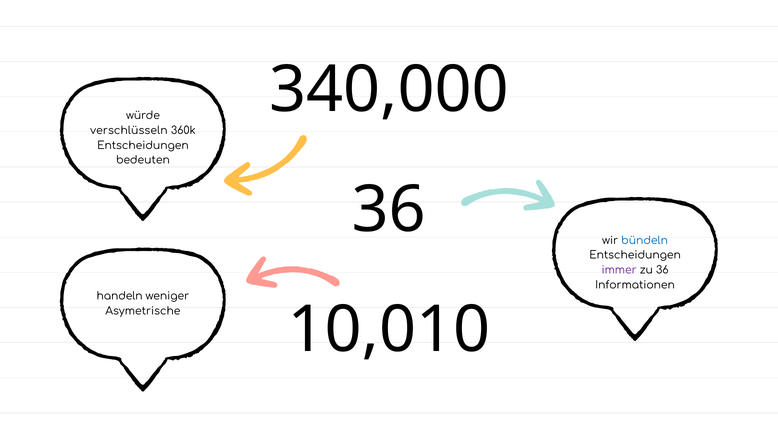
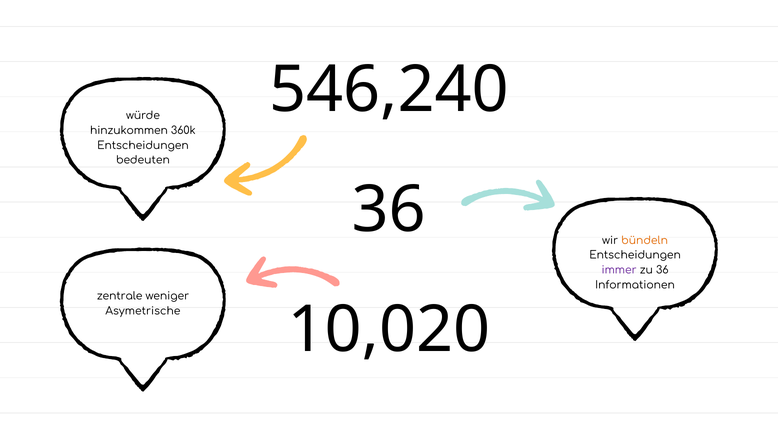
340,000: 340,000 -> 546,240 (389, 90)
verschlüsseln: verschlüsseln -> hinzukommen (129, 130)
bündeln colour: blue -> orange (645, 240)
handeln: handeln -> zentrale (120, 296)
10,010: 10,010 -> 10,020 (389, 329)
